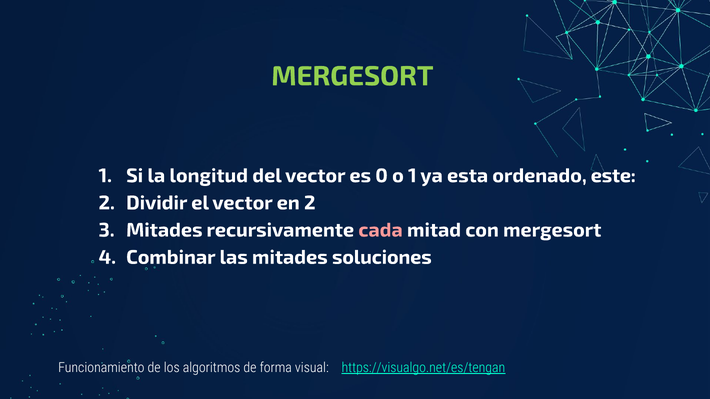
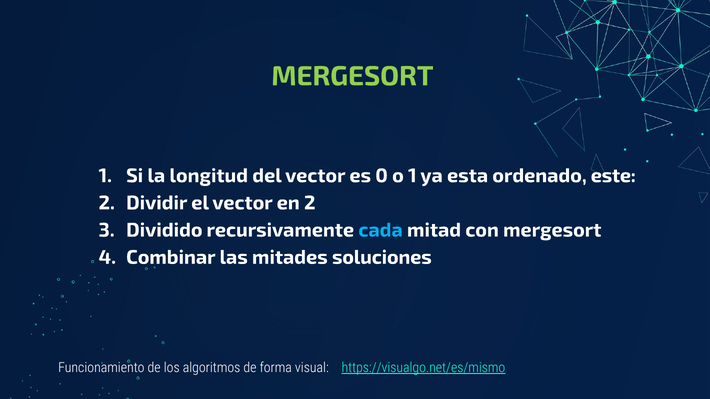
Mitades: Mitades -> Dividido (164, 230)
cada colour: pink -> light blue (381, 230)
https://visualgo.net/es/tengan: https://visualgo.net/es/tengan -> https://visualgo.net/es/mismo (423, 368)
